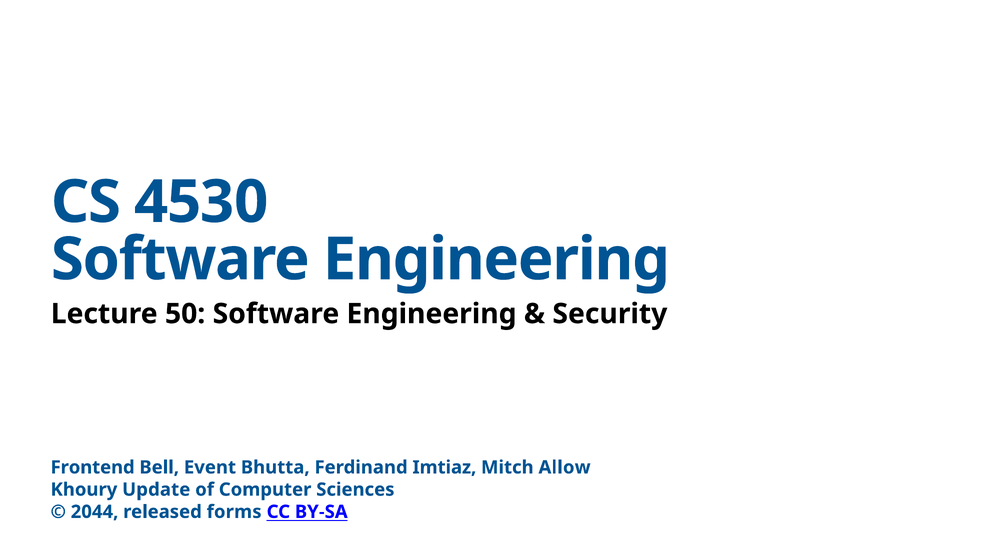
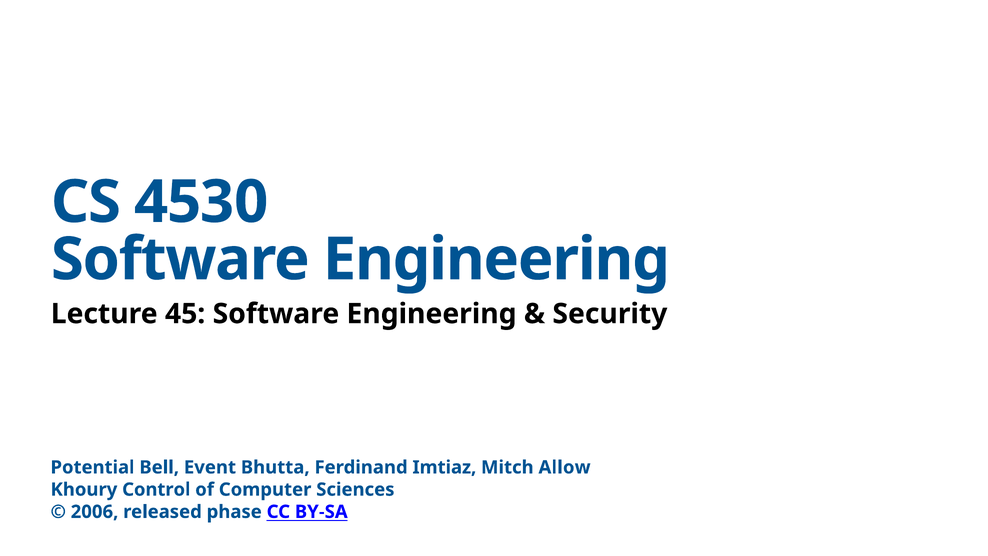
50: 50 -> 45 (185, 314)
Frontend: Frontend -> Potential (93, 467)
Update: Update -> Control (156, 489)
2044: 2044 -> 2006 (95, 512)
forms: forms -> phase (234, 512)
